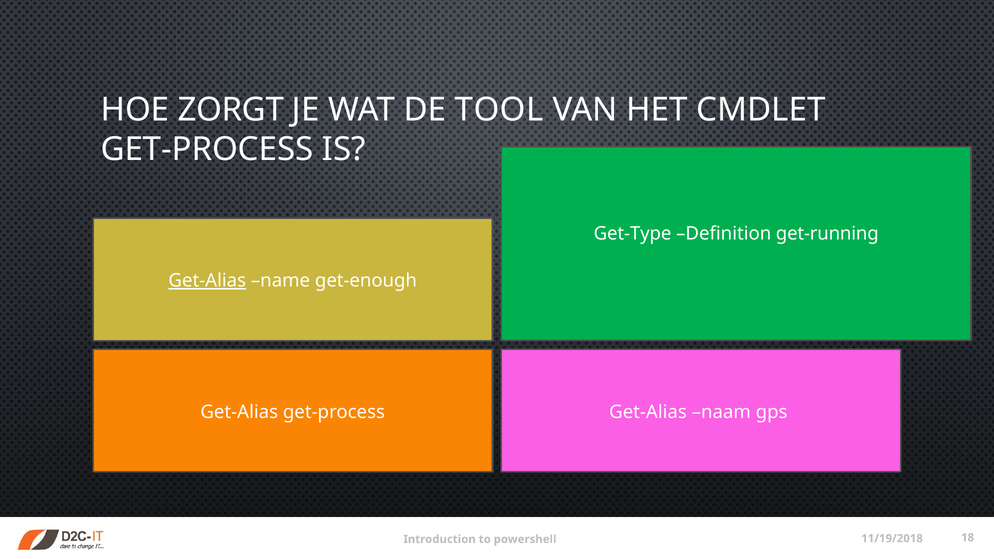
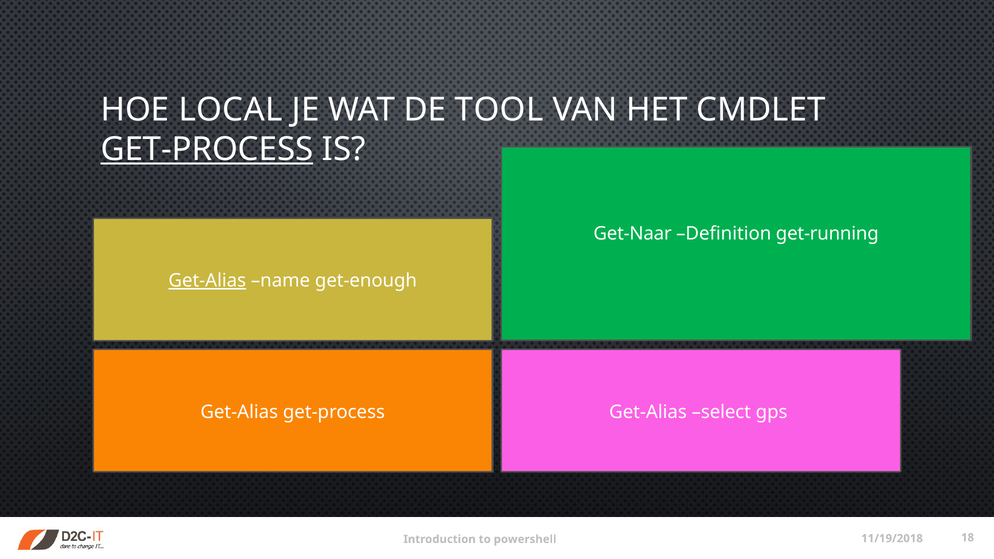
ZORGT: ZORGT -> LOCAL (231, 110)
GET-PROCESS underline: none -> present (207, 150)
Get-Type: Get-Type -> Get-Naar (633, 234)
naam: naam -> select (721, 412)
